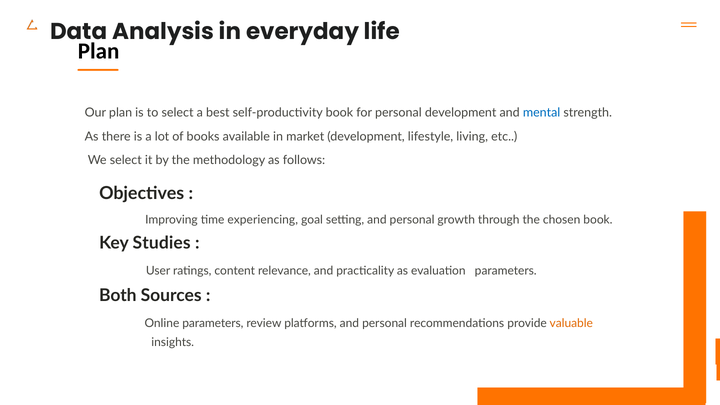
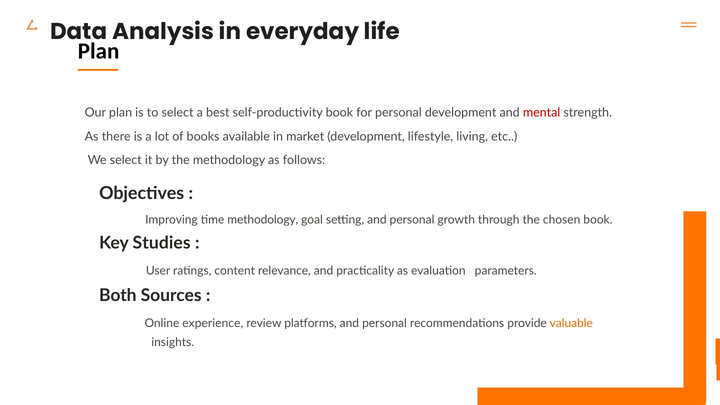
mental colour: blue -> red (542, 113)
time experiencing: experiencing -> methodology (263, 220)
Online parameters: parameters -> experience (213, 323)
